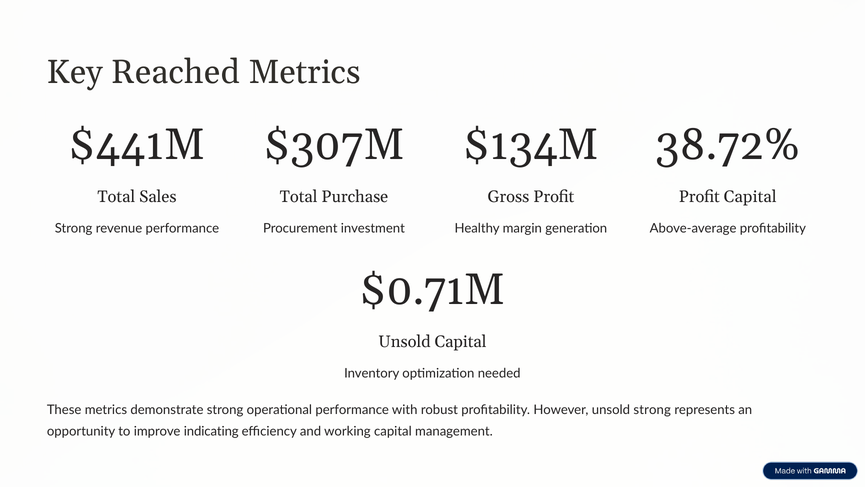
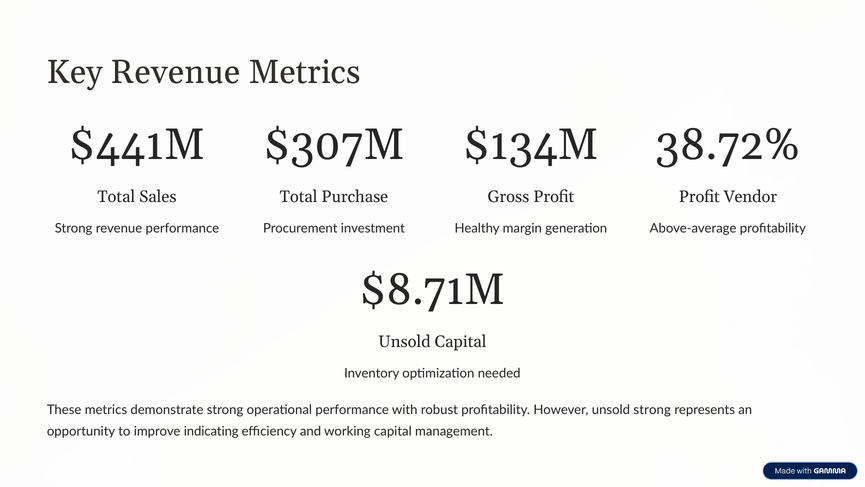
Key Reached: Reached -> Revenue (176, 72)
Profit Capital: Capital -> Vendor (750, 197)
$0.71M: $0.71M -> $8.71M (433, 289)
